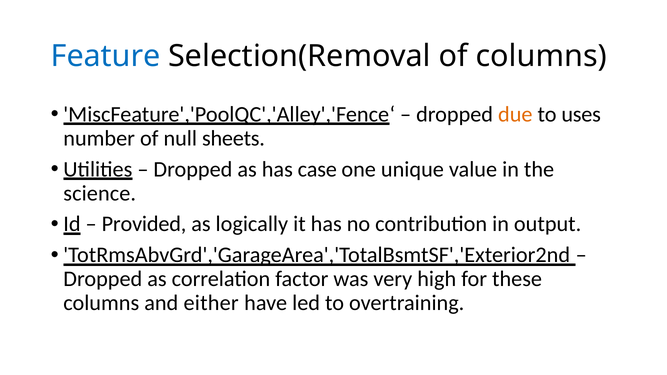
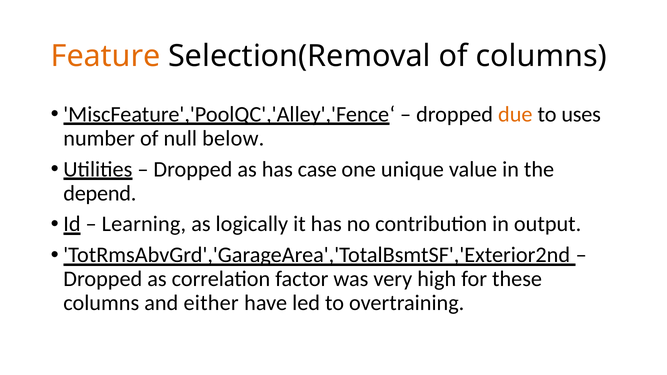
Feature colour: blue -> orange (106, 56)
sheets: sheets -> below (233, 138)
science: science -> depend (100, 193)
Provided: Provided -> Learning (144, 224)
